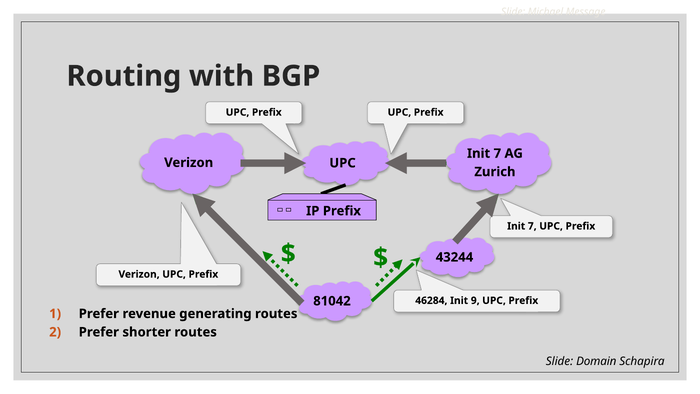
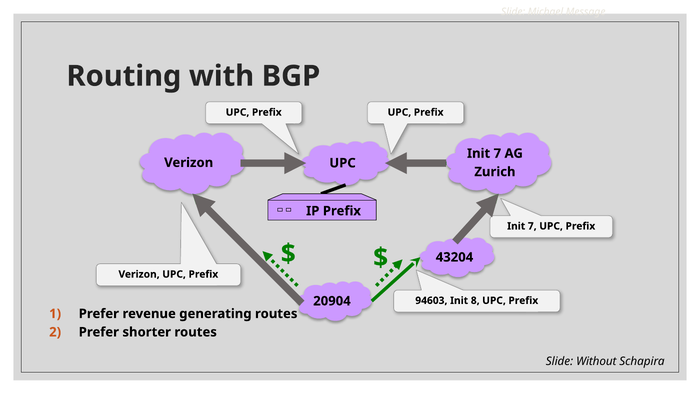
43244: 43244 -> 43204 (454, 257)
81042: 81042 -> 20904 (332, 301)
46284: 46284 -> 94603 (431, 300)
9: 9 -> 8 (475, 300)
Domain: Domain -> Without (596, 361)
